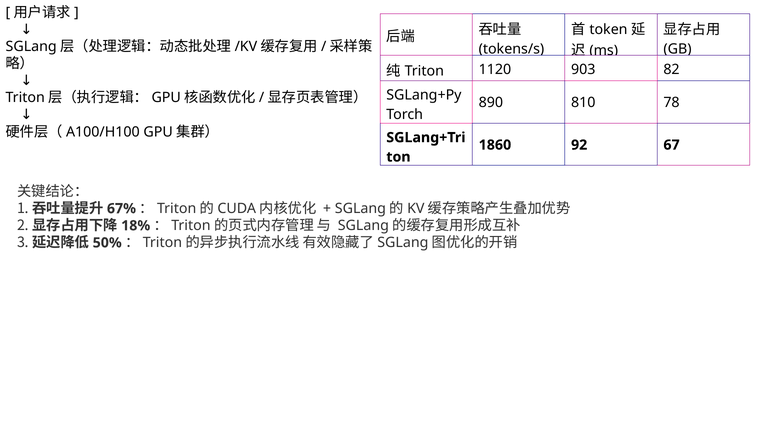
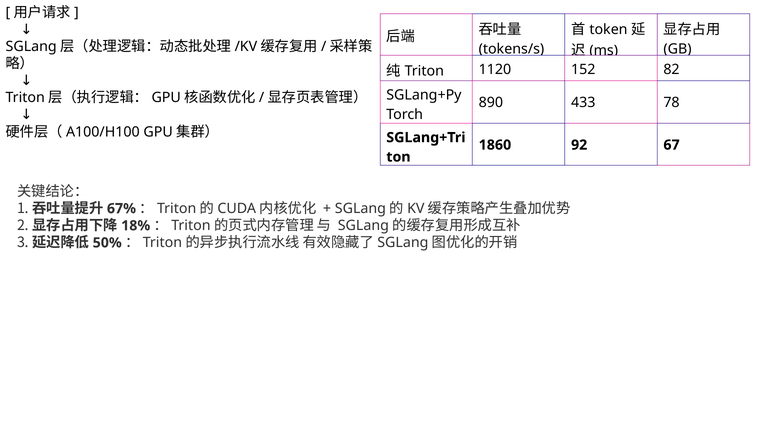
903: 903 -> 152 (583, 70)
810: 810 -> 433 (583, 103)
